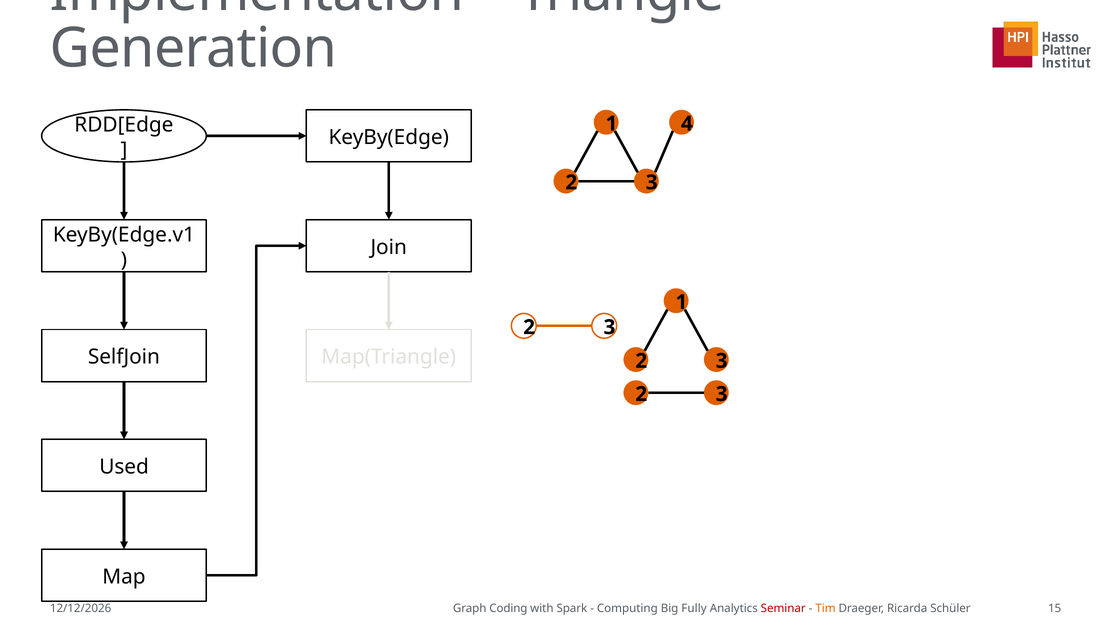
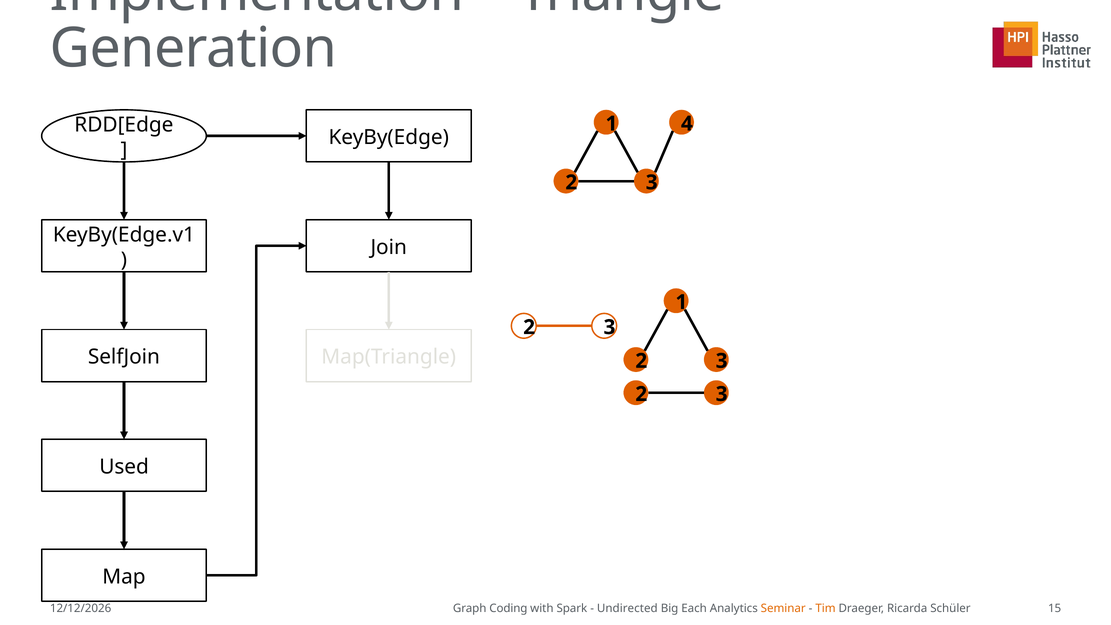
Computing: Computing -> Undirected (627, 608)
Fully: Fully -> Each (694, 608)
Seminar colour: red -> orange (783, 608)
